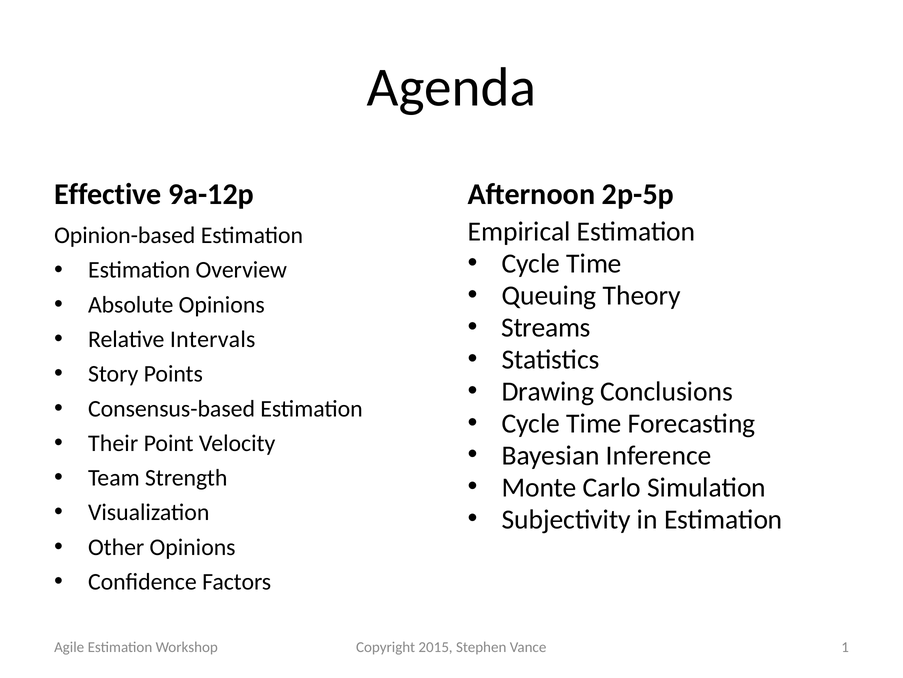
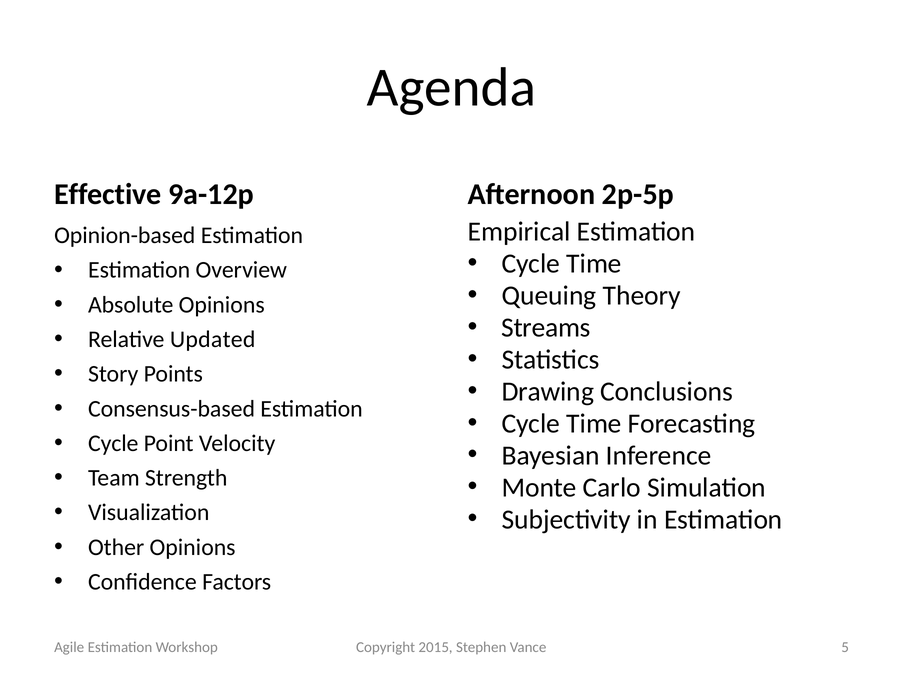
Intervals: Intervals -> Updated (213, 339)
Their: Their -> Cycle (113, 443)
1: 1 -> 5 (845, 647)
